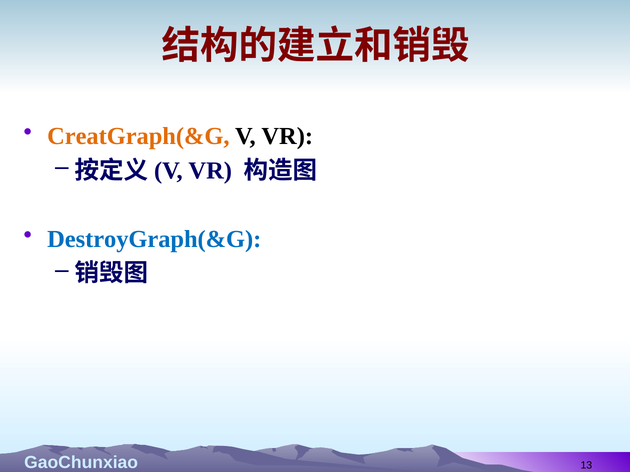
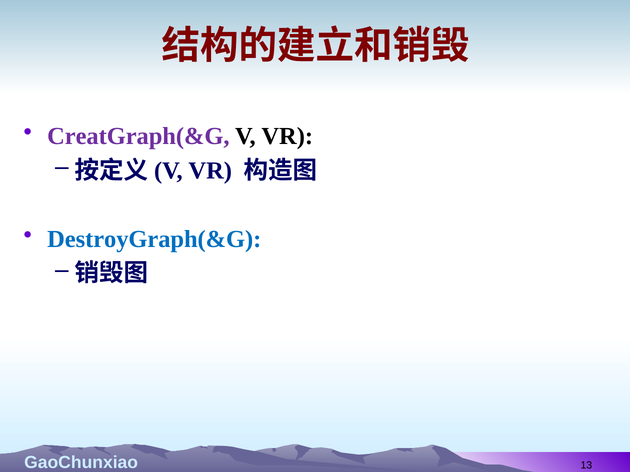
CreatGraph(&G colour: orange -> purple (138, 136)
